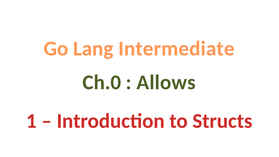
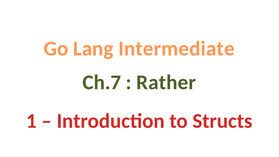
Ch.0: Ch.0 -> Ch.7 (102, 82)
Allows: Allows -> Rather (166, 82)
